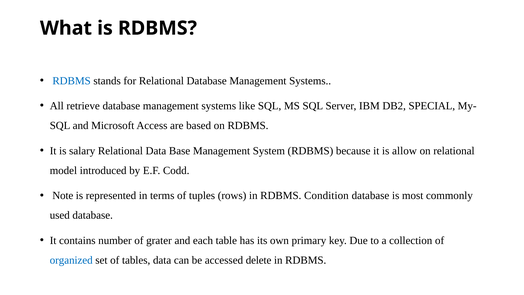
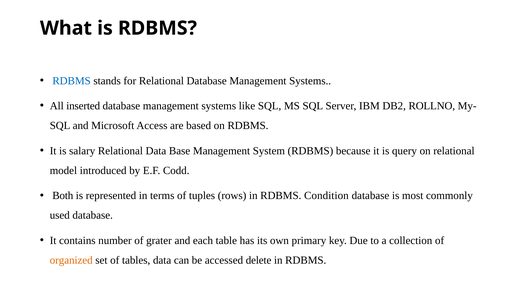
retrieve: retrieve -> inserted (83, 106)
SPECIAL: SPECIAL -> ROLLNO (432, 106)
allow: allow -> query (405, 151)
Note: Note -> Both (63, 196)
organized colour: blue -> orange (71, 260)
